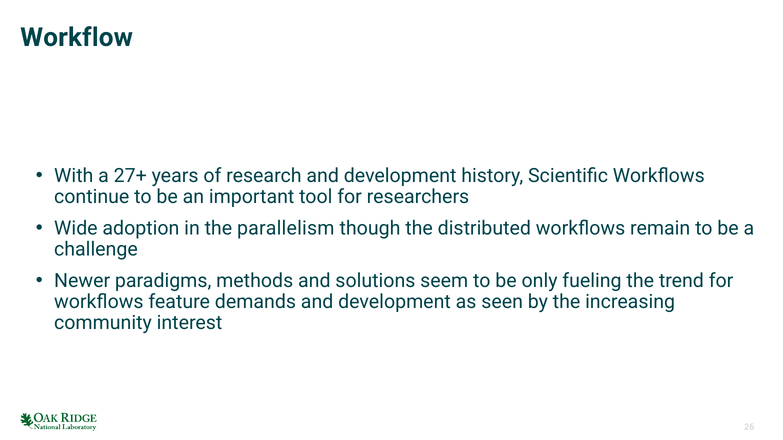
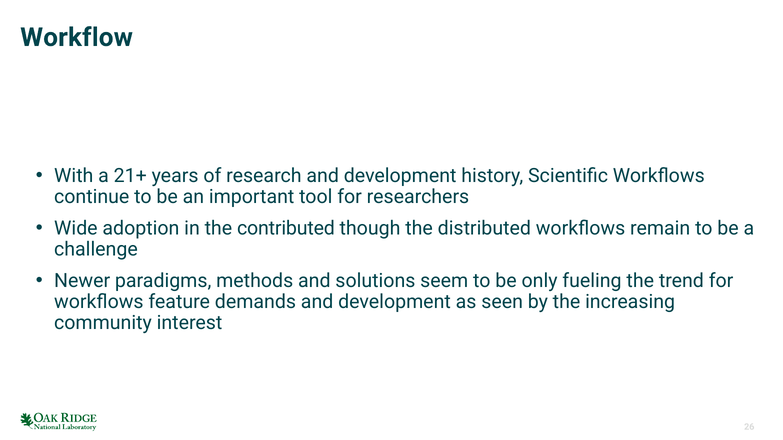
27+: 27+ -> 21+ (130, 176)
parallelism: parallelism -> contributed (286, 228)
